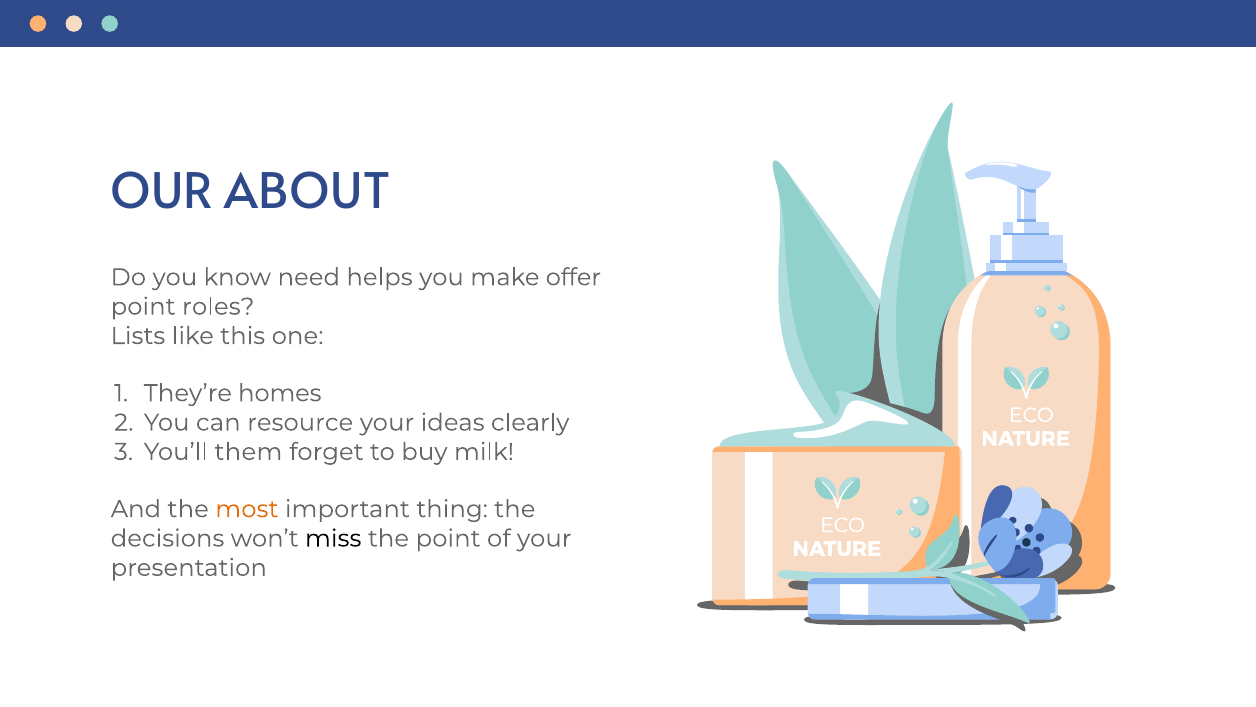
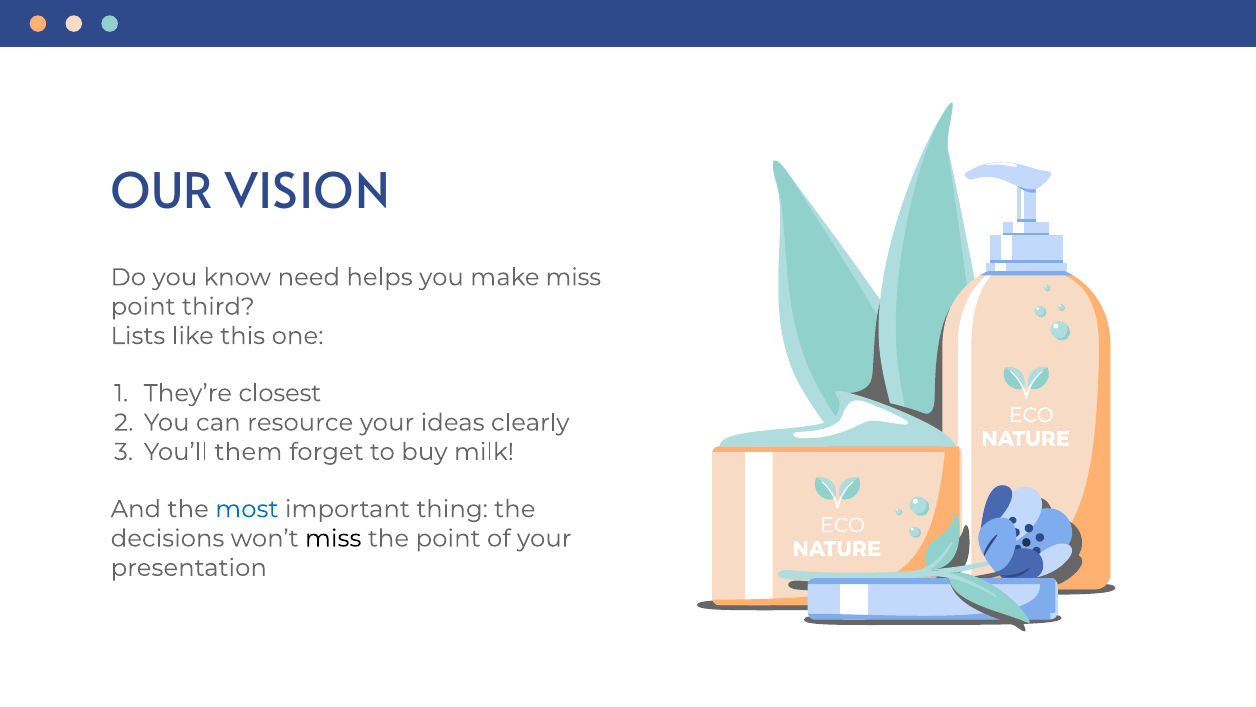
ABOUT: ABOUT -> VISION (308, 192)
make offer: offer -> miss (573, 277)
roles: roles -> third (218, 306)
homes: homes -> closest (280, 393)
most colour: orange -> blue (247, 509)
